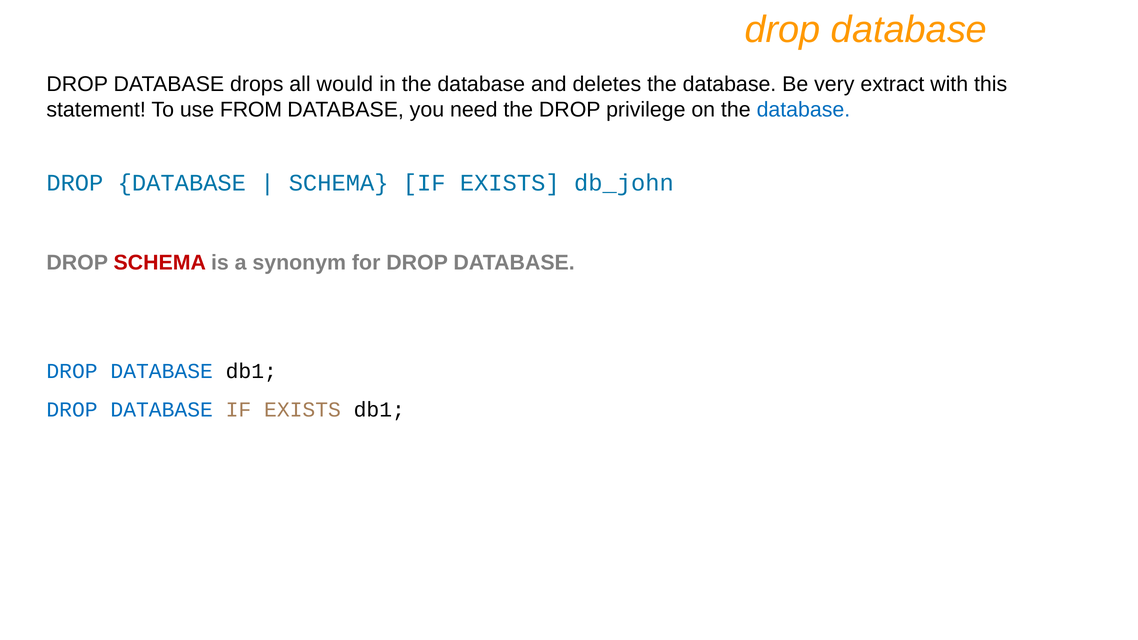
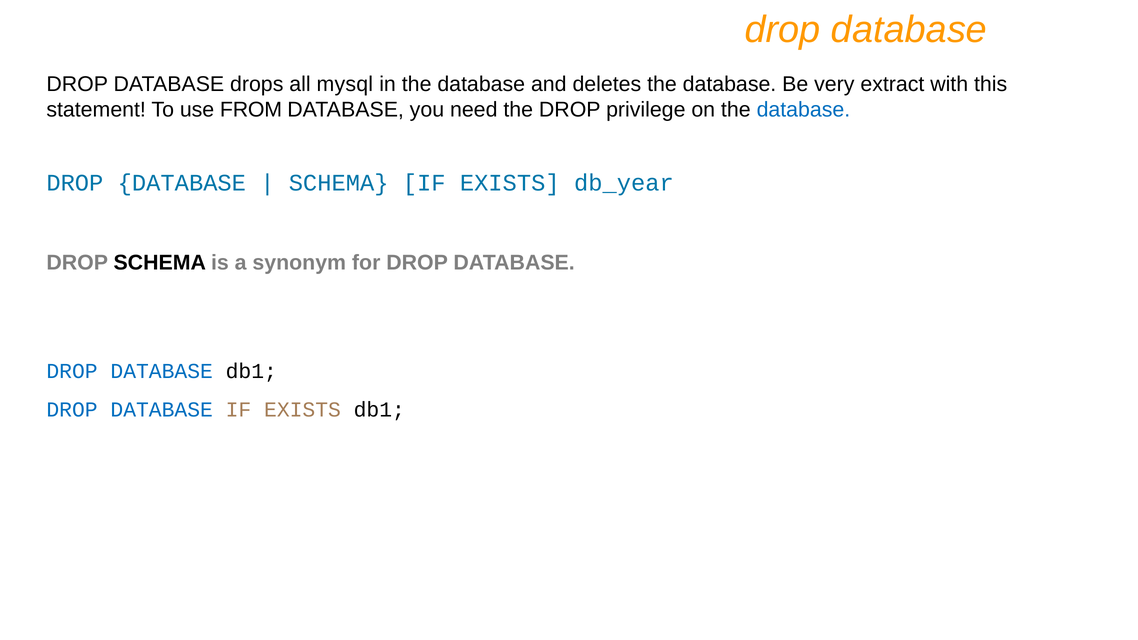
would: would -> mysql (345, 84)
db_john: db_john -> db_year (624, 183)
SCHEMA colour: red -> black (160, 263)
